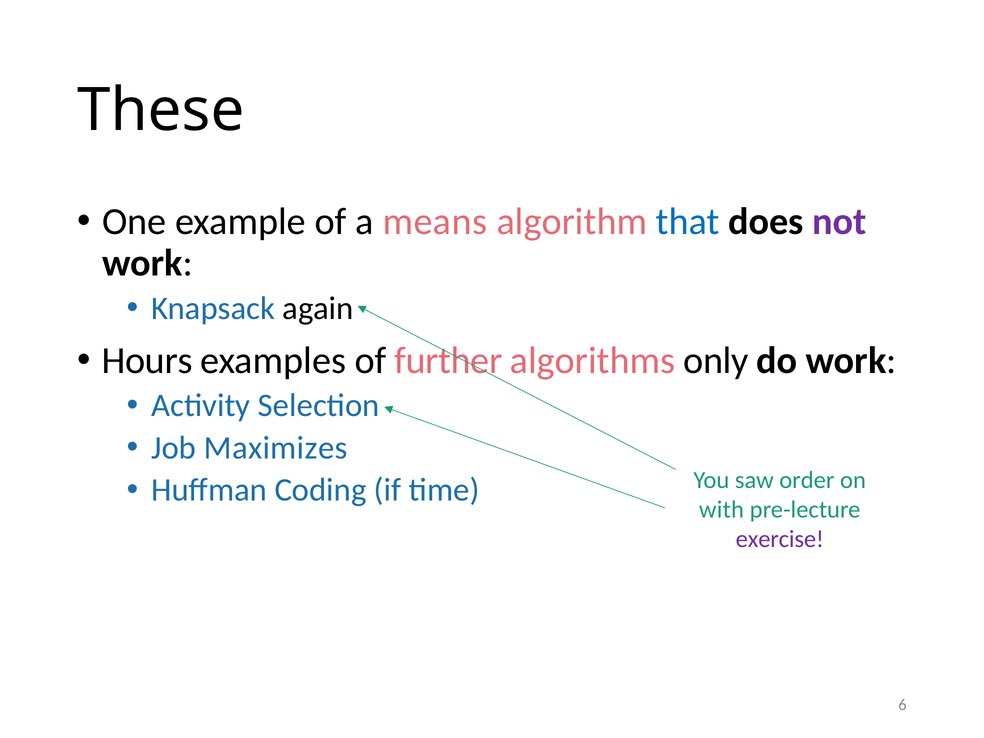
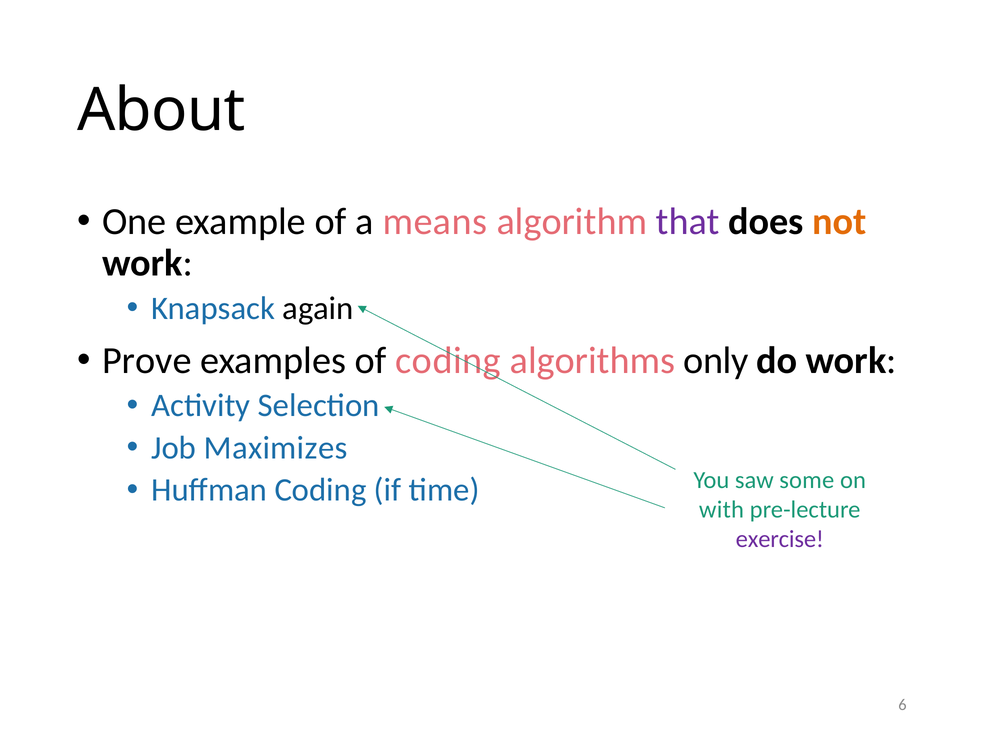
These: These -> About (161, 110)
that colour: blue -> purple (688, 222)
not colour: purple -> orange (839, 222)
Hours: Hours -> Prove (147, 360)
of further: further -> coding (448, 360)
order: order -> some (807, 480)
